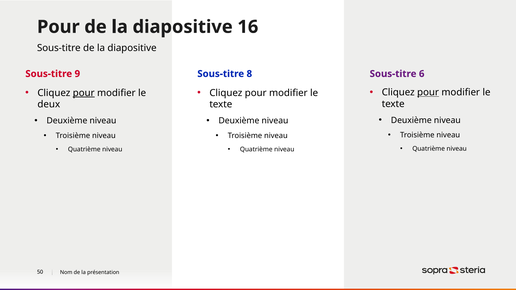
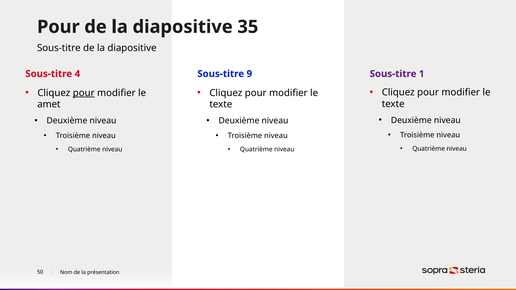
16: 16 -> 35 (248, 27)
9: 9 -> 4 (77, 74)
8: 8 -> 9 (249, 74)
6: 6 -> 1 (422, 74)
pour underline: present -> none (428, 92)
deux: deux -> amet (49, 105)
